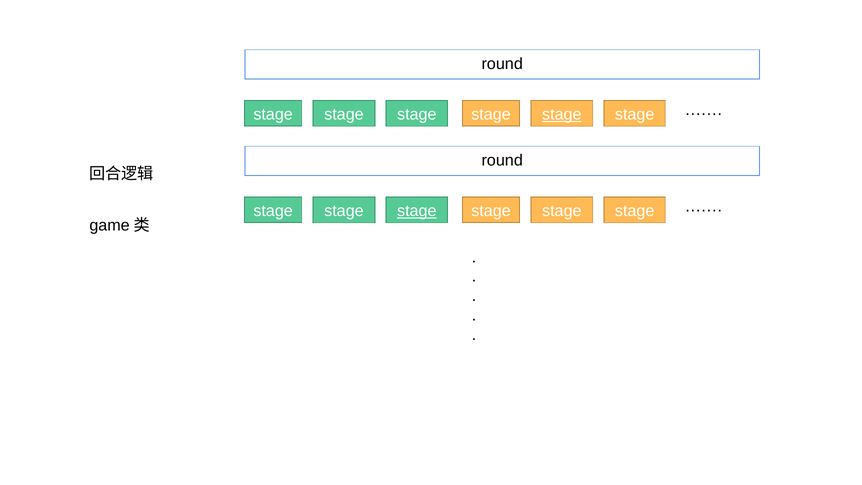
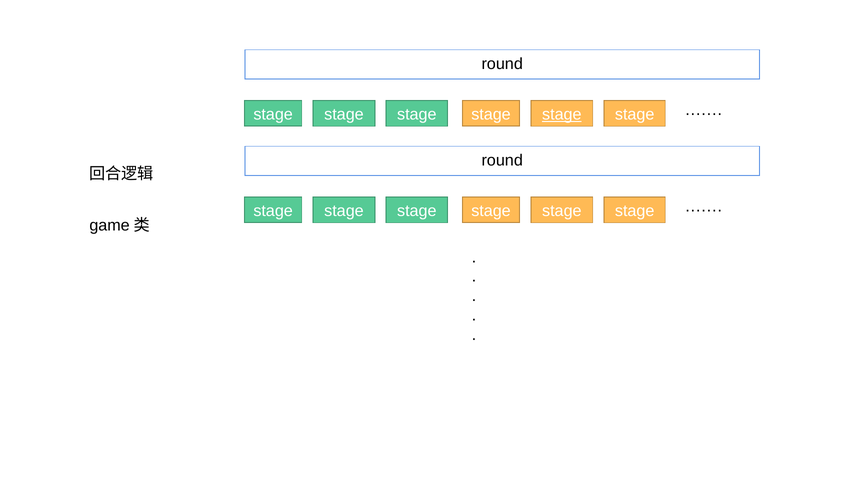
stage underline: present -> none (417, 211)
